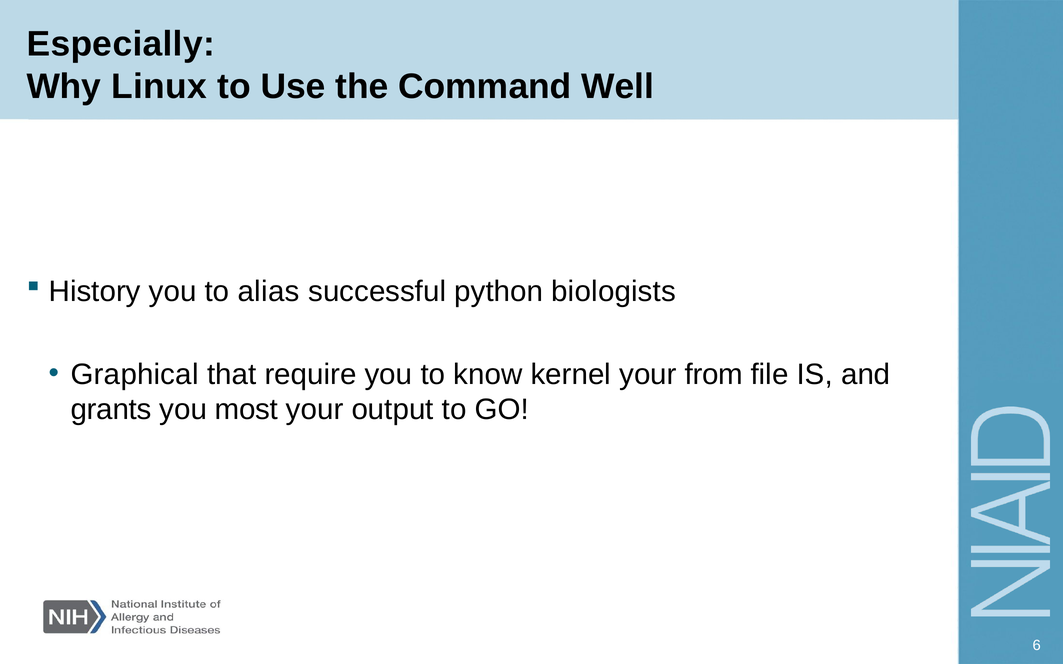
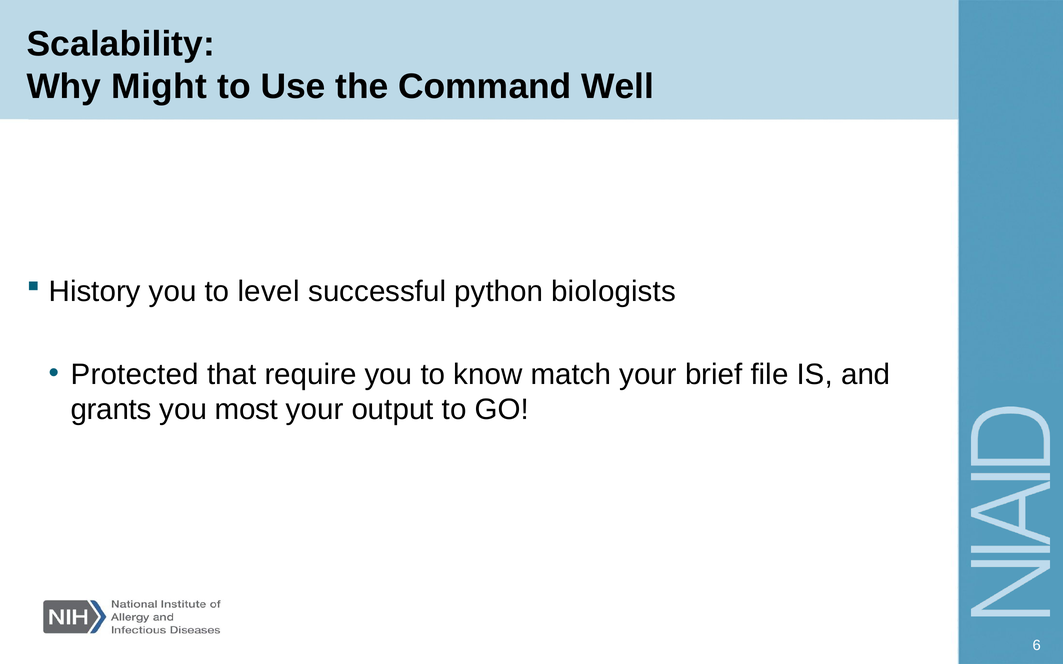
Especially: Especially -> Scalability (121, 44)
Linux: Linux -> Might (159, 87)
alias: alias -> level (269, 292)
Graphical: Graphical -> Protected (135, 374)
kernel: kernel -> match (571, 374)
from: from -> brief (714, 374)
